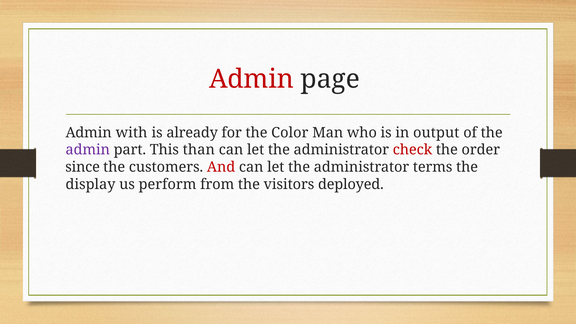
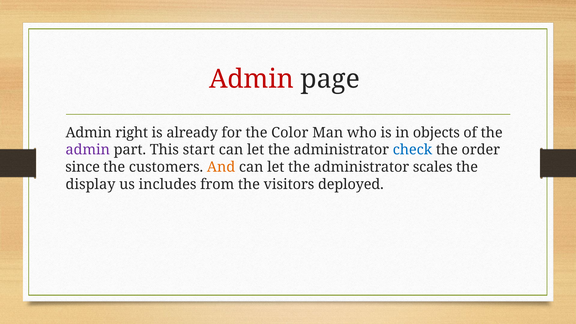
with: with -> right (132, 133)
output: output -> objects (436, 133)
than: than -> start (199, 150)
check colour: red -> blue (412, 150)
And colour: red -> orange (221, 167)
terms: terms -> scales (433, 167)
perform: perform -> includes (168, 184)
